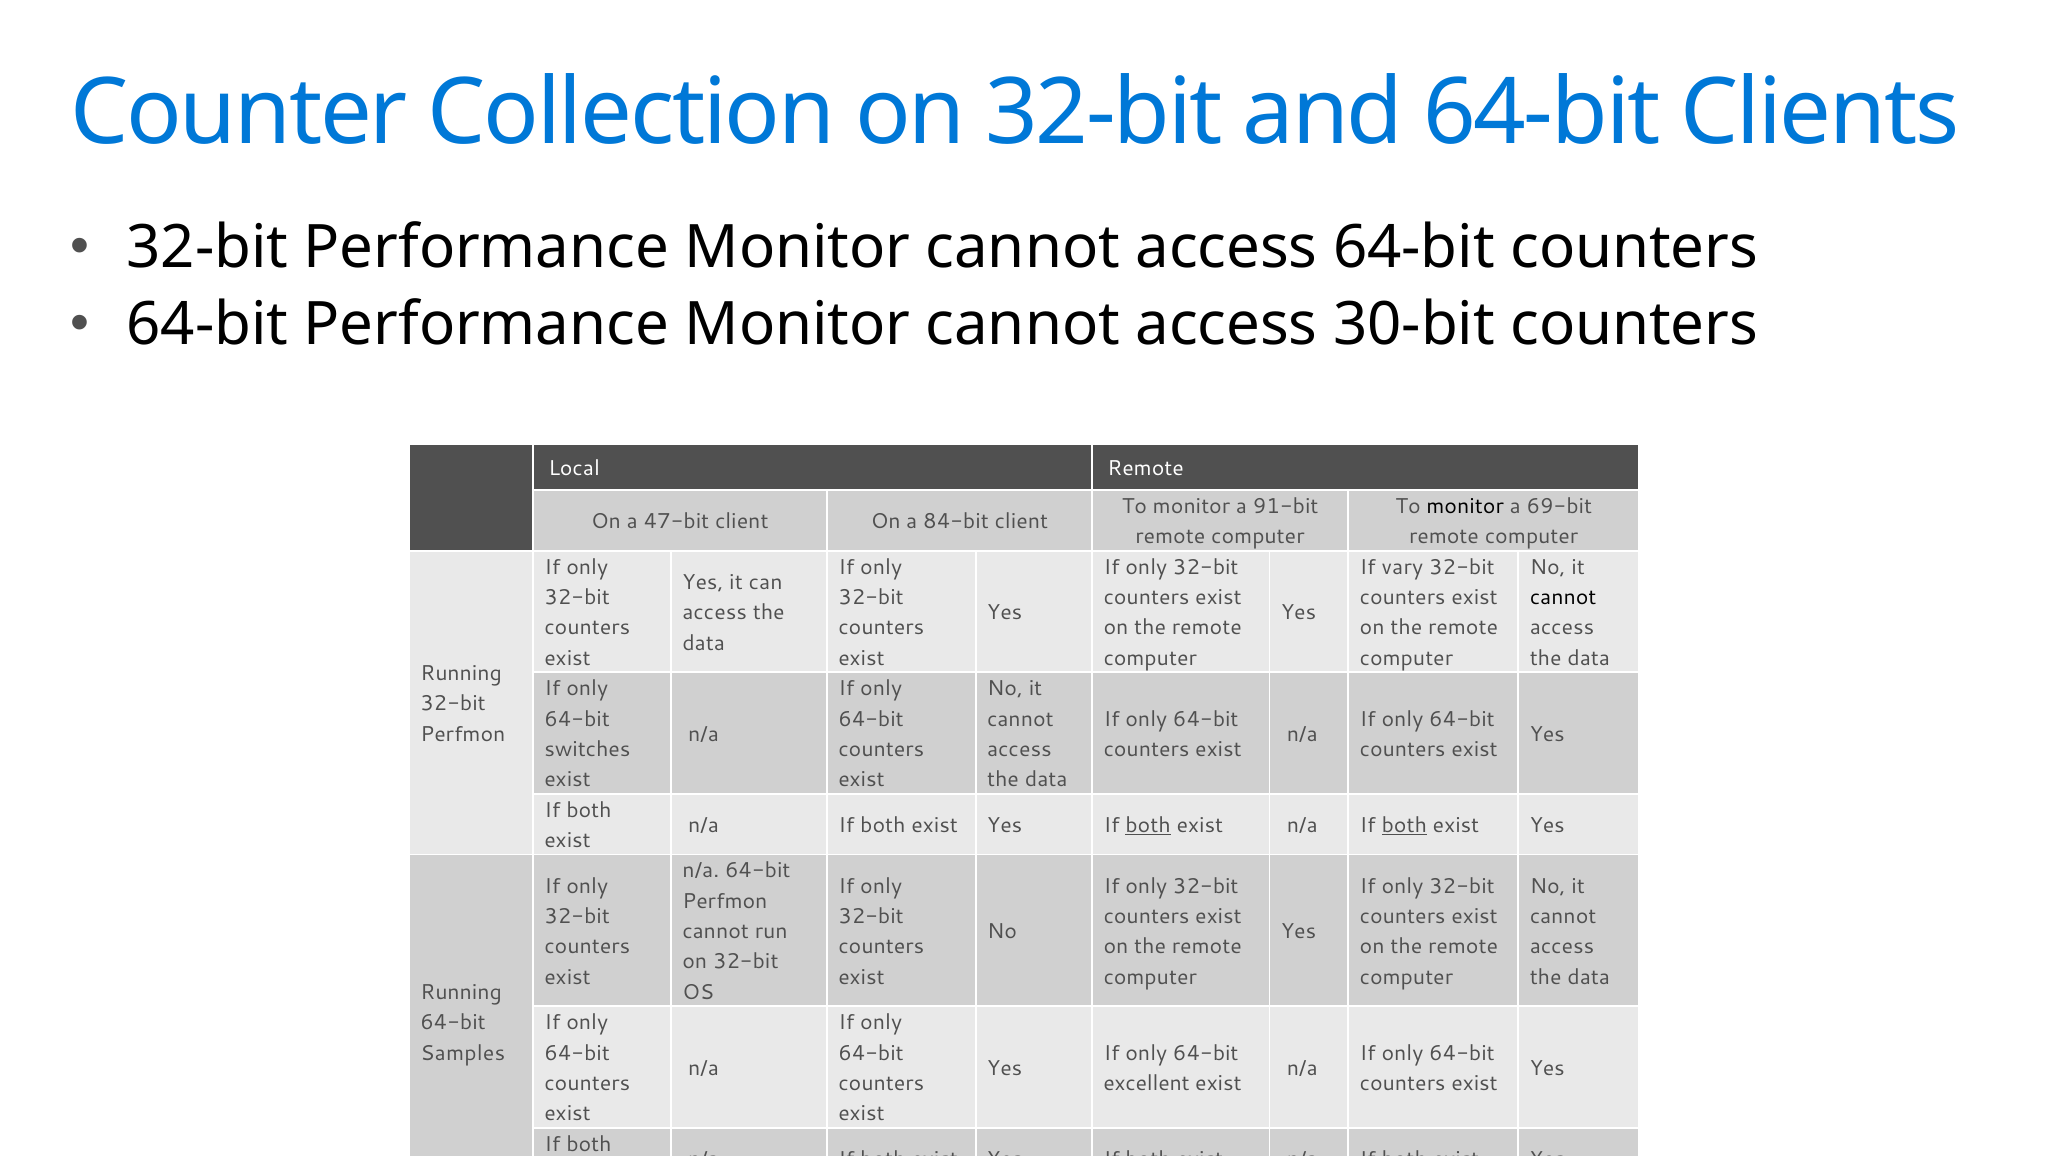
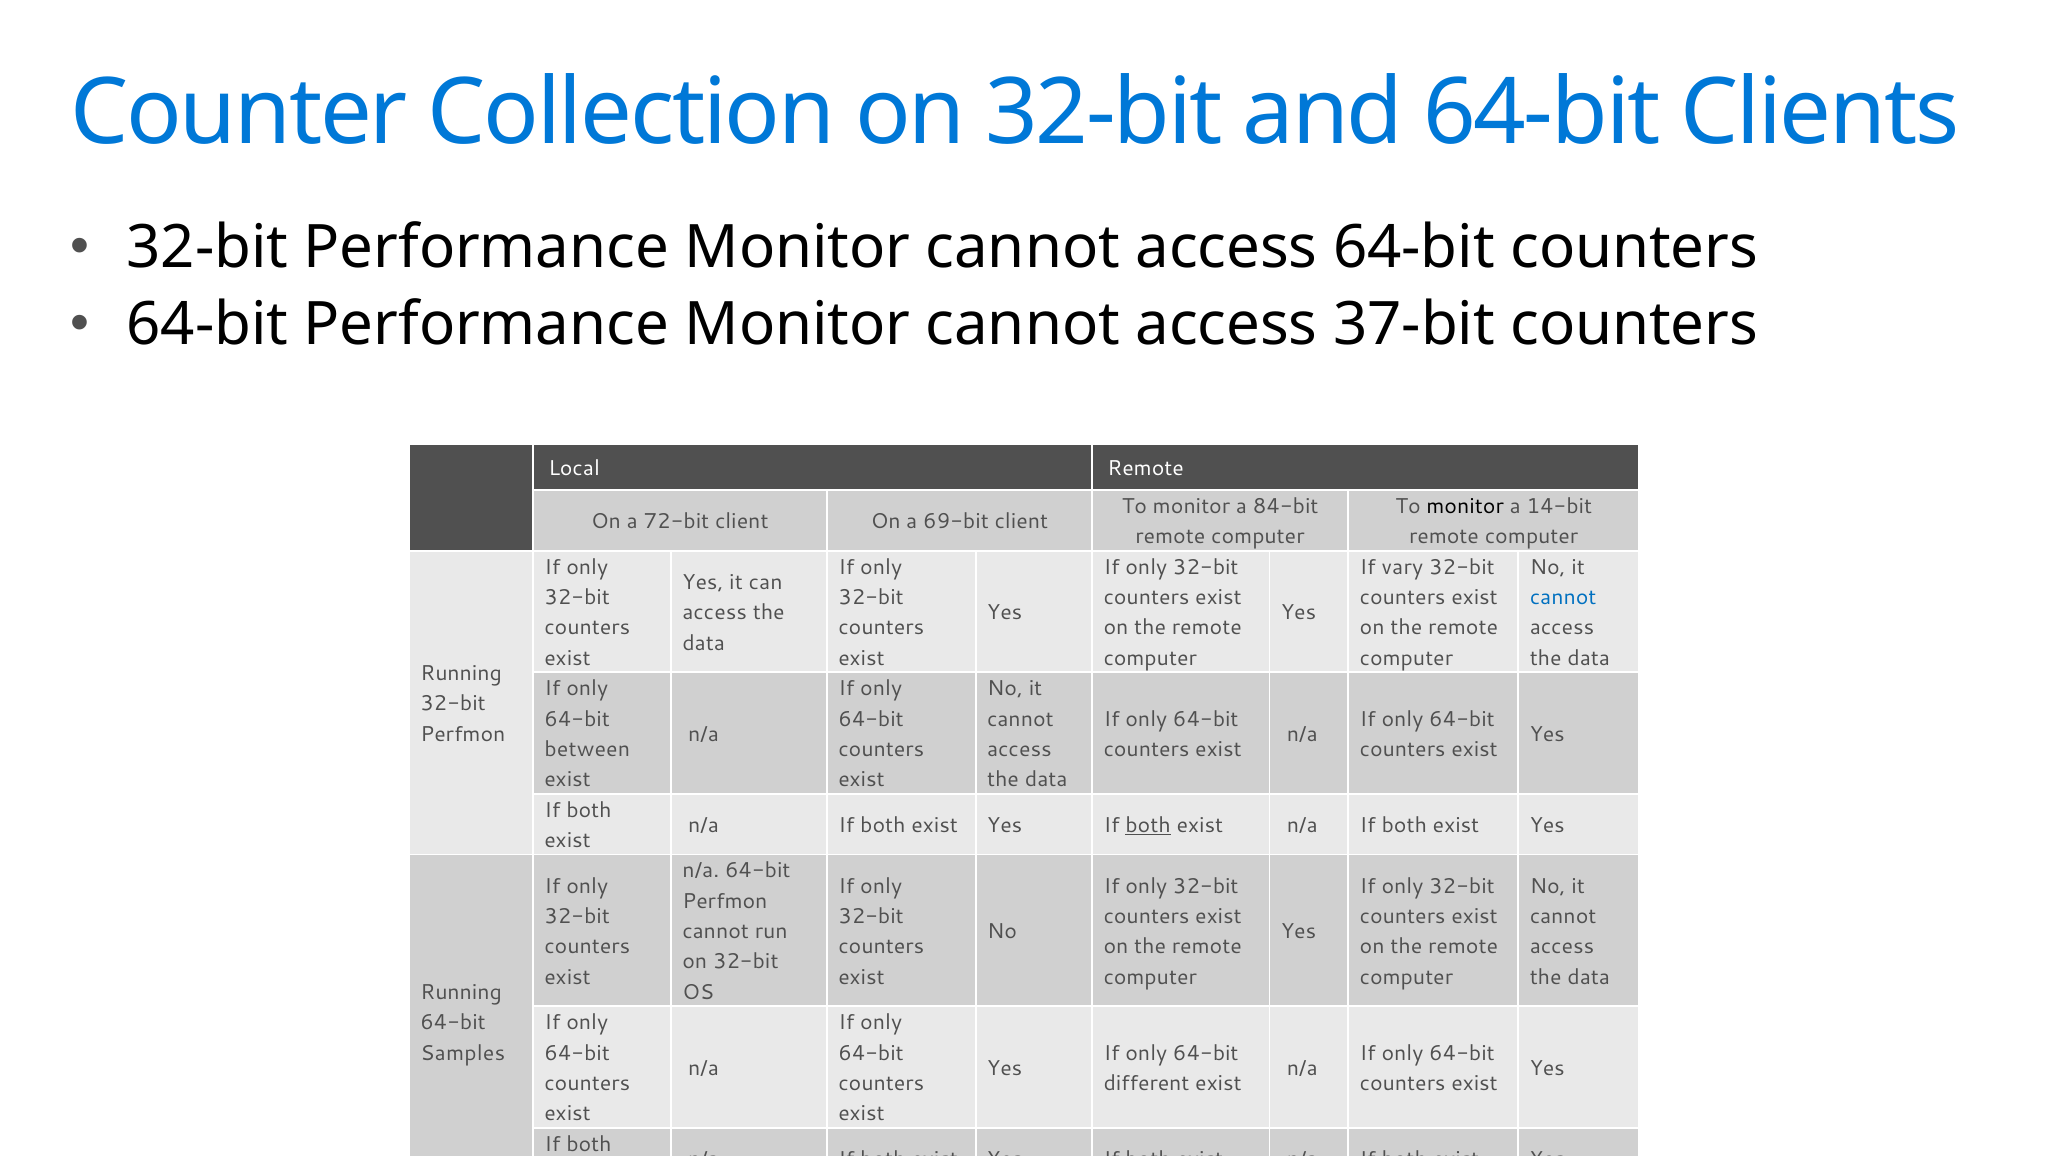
30-bit: 30-bit -> 37-bit (1414, 325)
91-bit: 91-bit -> 84-bit (1286, 507)
69-bit: 69-bit -> 14-bit (1559, 507)
47-bit: 47-bit -> 72-bit (676, 522)
84-bit: 84-bit -> 69-bit (956, 522)
cannot colour: black -> blue (1563, 598)
switches: switches -> between (587, 750)
both underline: present -> none (1404, 826)
excellent: excellent -> different (1147, 1084)
